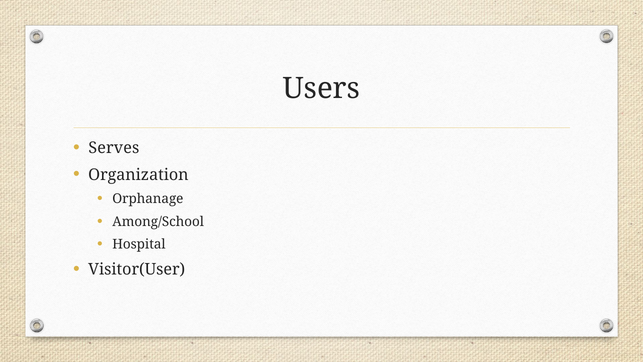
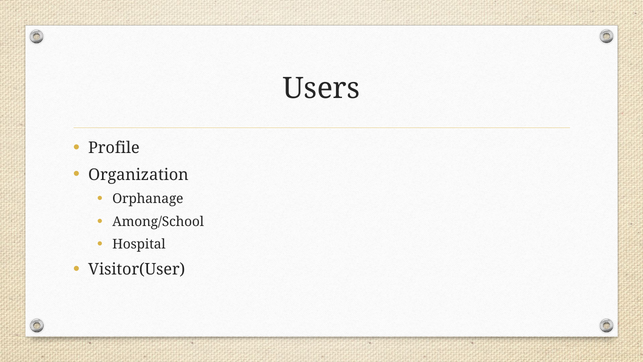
Serves: Serves -> Profile (114, 148)
